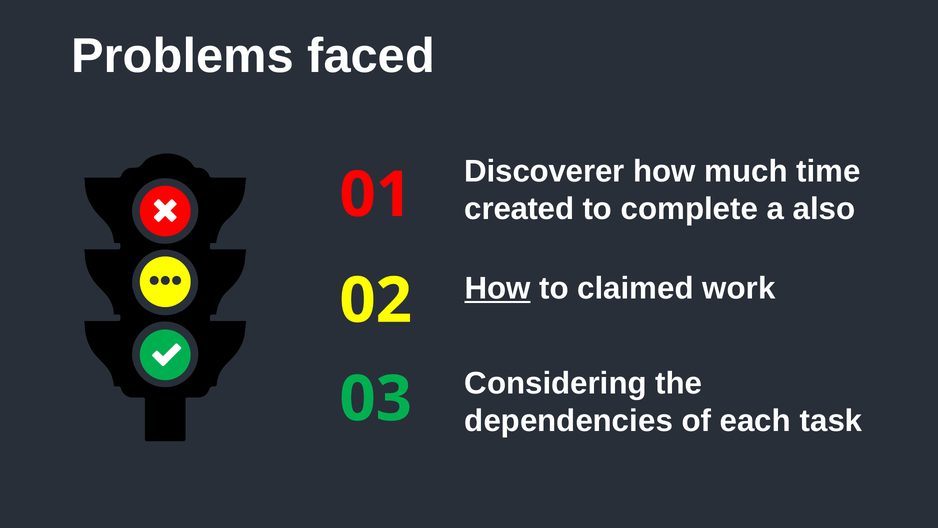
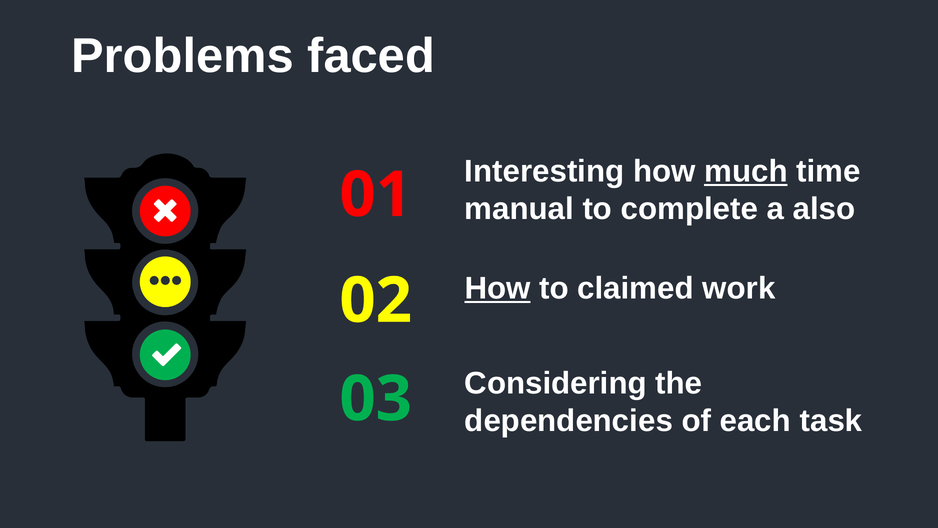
Discoverer: Discoverer -> Interesting (544, 171)
much underline: none -> present (746, 171)
created: created -> manual (519, 209)
